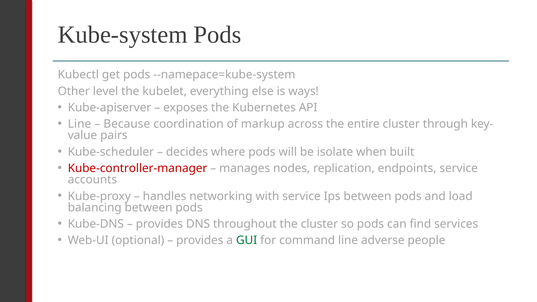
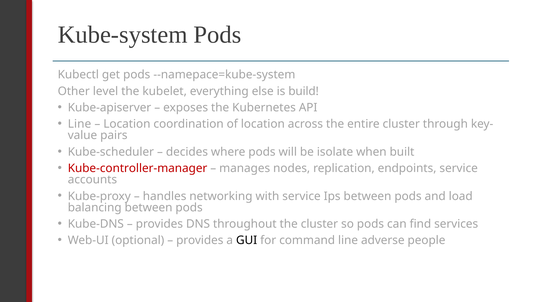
ways: ways -> build (304, 91)
Because: Because -> Location (127, 124)
of markup: markup -> location (263, 124)
GUI colour: green -> black (247, 240)
